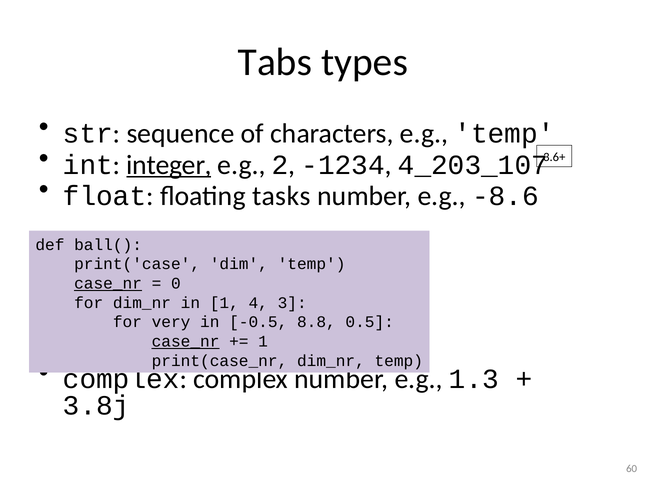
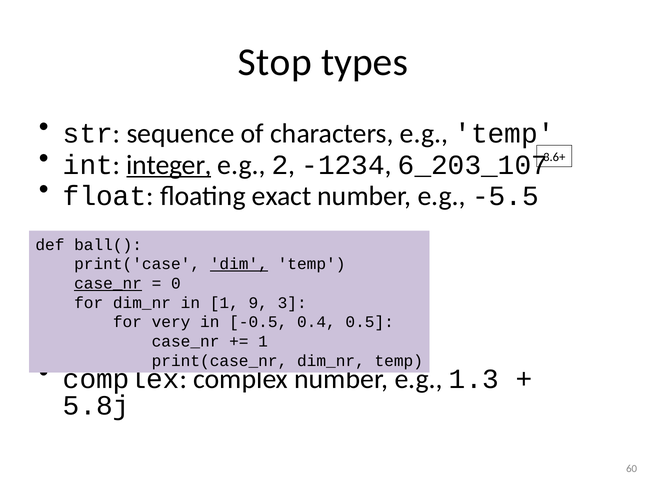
Tabs: Tabs -> Stop (275, 63)
4_203_107: 4_203_107 -> 6_203_107 (473, 165)
tasks: tasks -> exact (282, 196)
-8.6: -8.6 -> -5.5 (505, 196)
dim underline: none -> present (239, 264)
4: 4 -> 9 (258, 303)
8.8: 8.8 -> 0.4 (316, 323)
case_nr underline: present -> none (186, 342)
3.8j: 3.8j -> 5.8j (96, 406)
